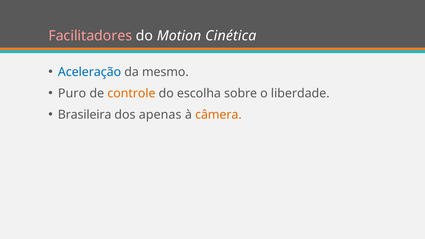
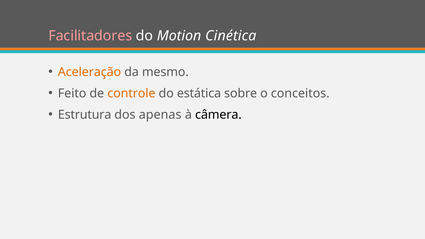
Aceleração colour: blue -> orange (90, 72)
Puro: Puro -> Feito (72, 93)
escolha: escolha -> estática (199, 93)
liberdade: liberdade -> conceitos (300, 93)
Brasileira: Brasileira -> Estrutura (85, 115)
câmera colour: orange -> black (218, 115)
